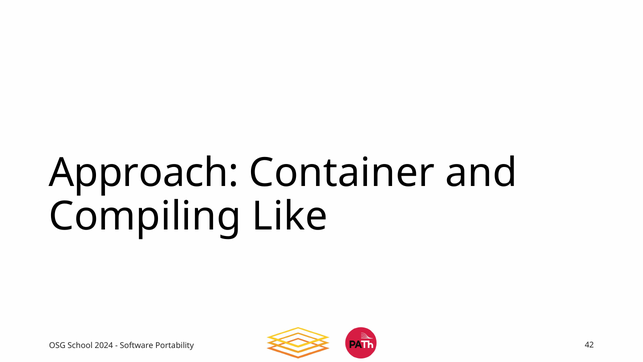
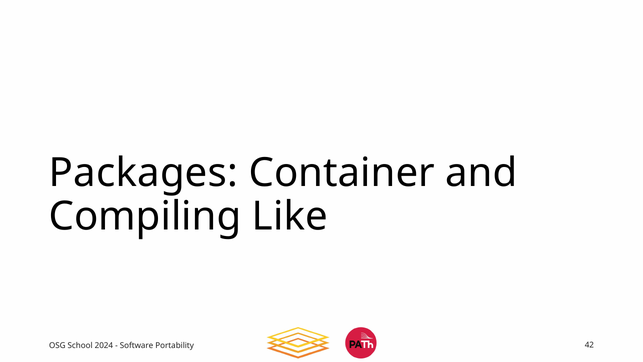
Approach: Approach -> Packages (143, 173)
